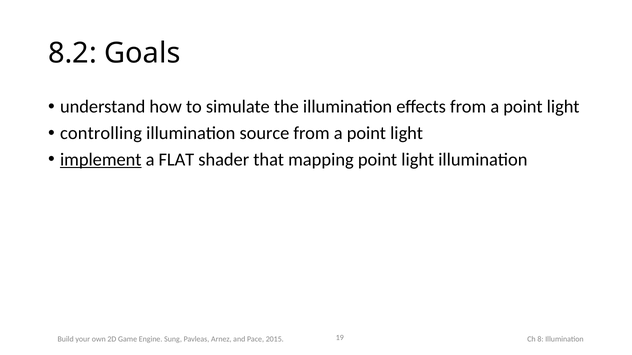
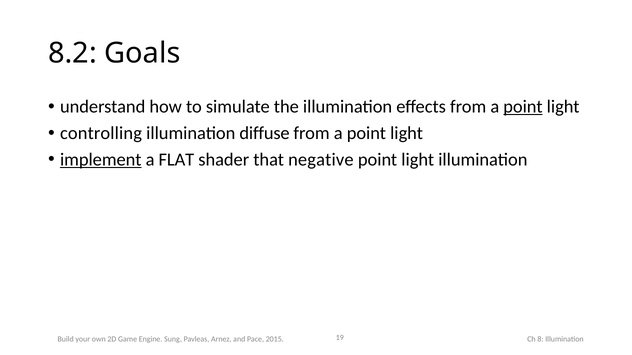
point underline: none -> present (523, 107)
source: source -> diffuse (265, 133)
mapping: mapping -> negative (321, 160)
